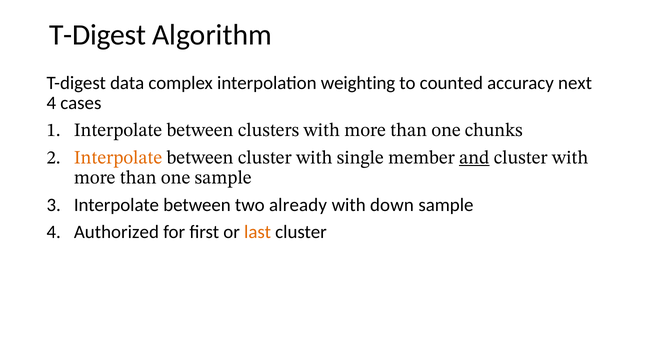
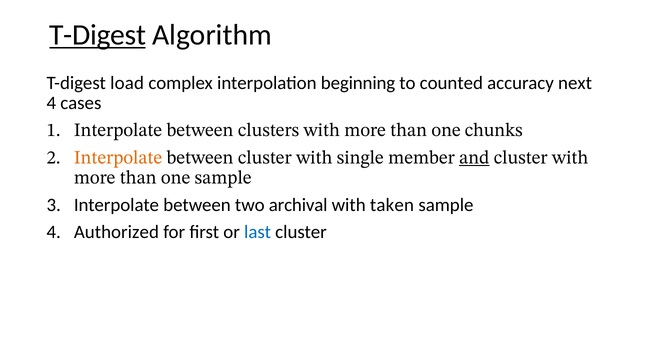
T-Digest underline: none -> present (98, 35)
data: data -> load (127, 83)
weighting: weighting -> beginning (358, 83)
already: already -> archival (298, 205)
down: down -> taken (392, 205)
last colour: orange -> blue (258, 232)
